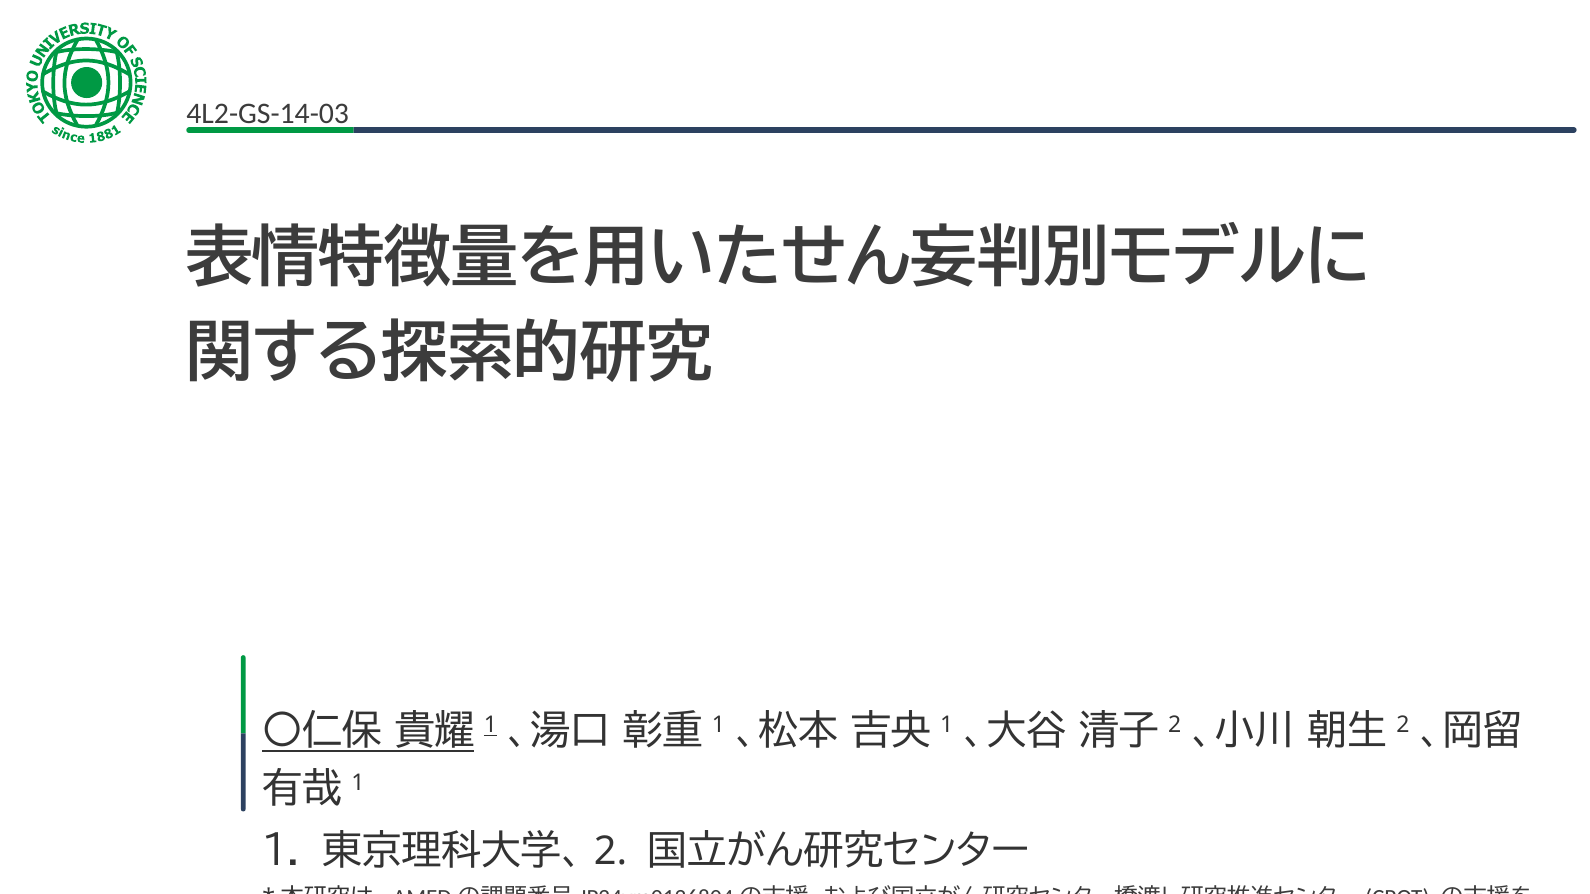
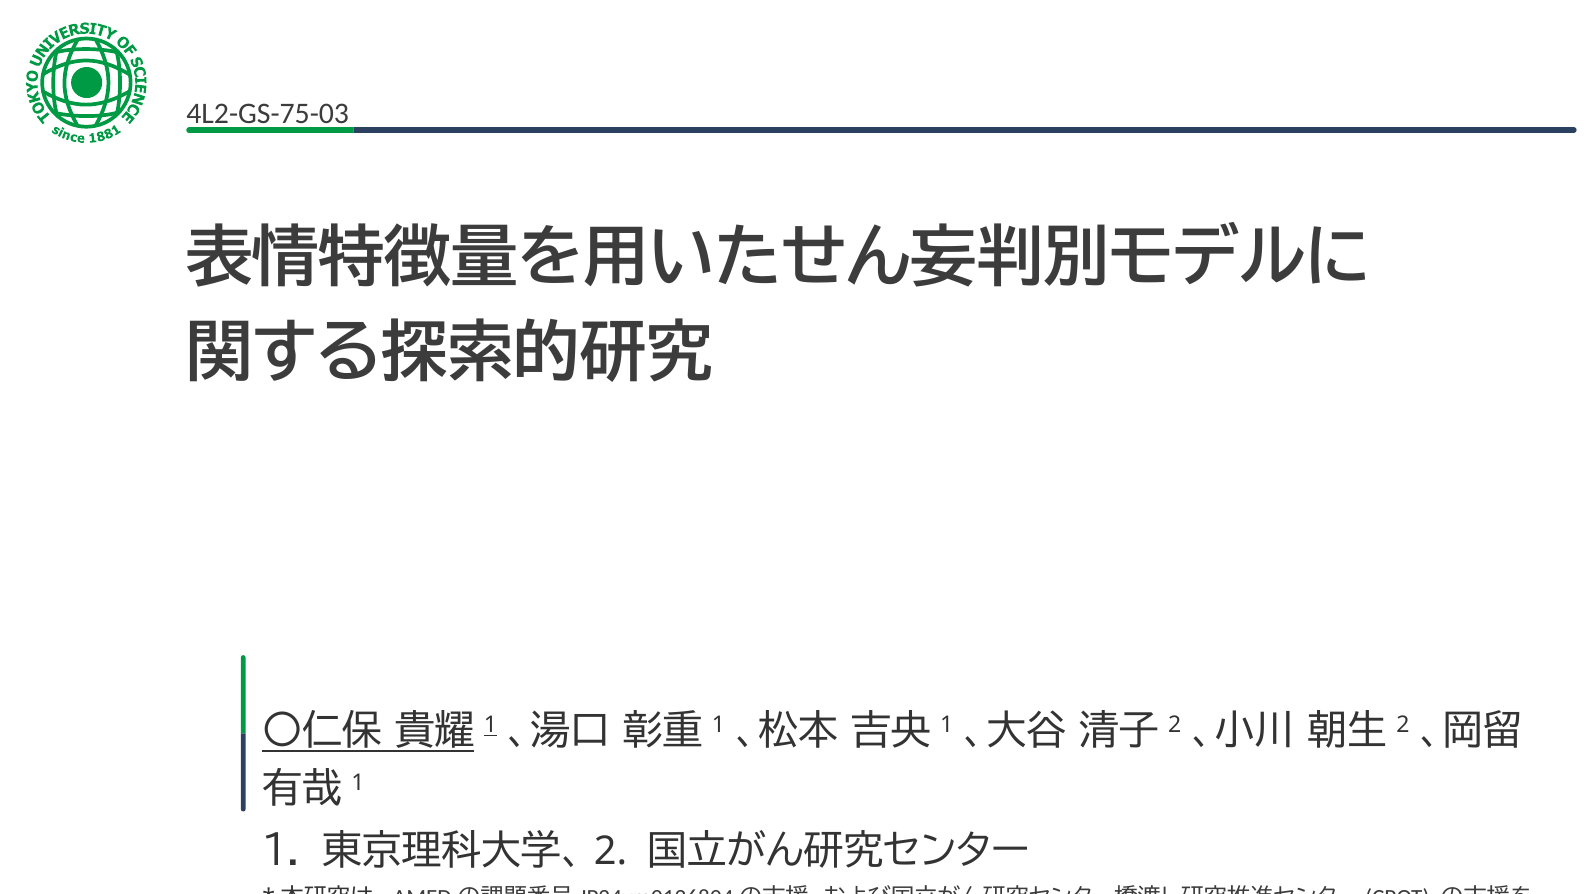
4L2-GS-14-03: 4L2-GS-14-03 -> 4L2-GS-75-03 (268, 114)
